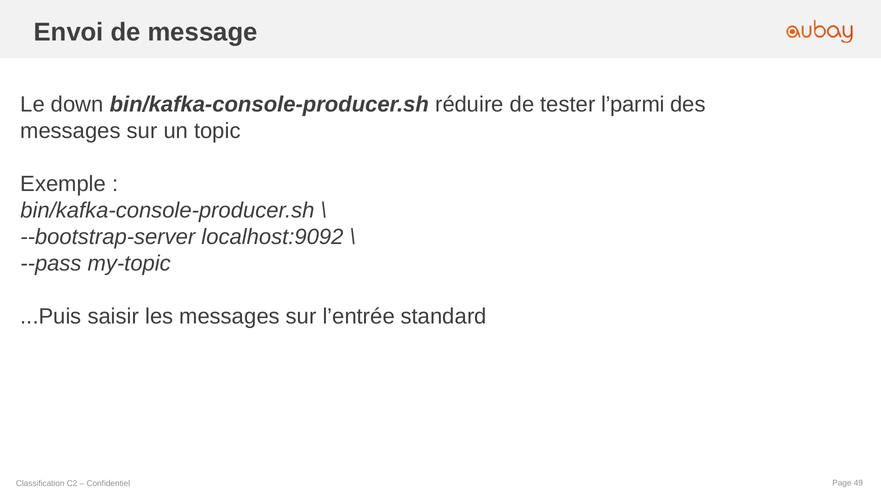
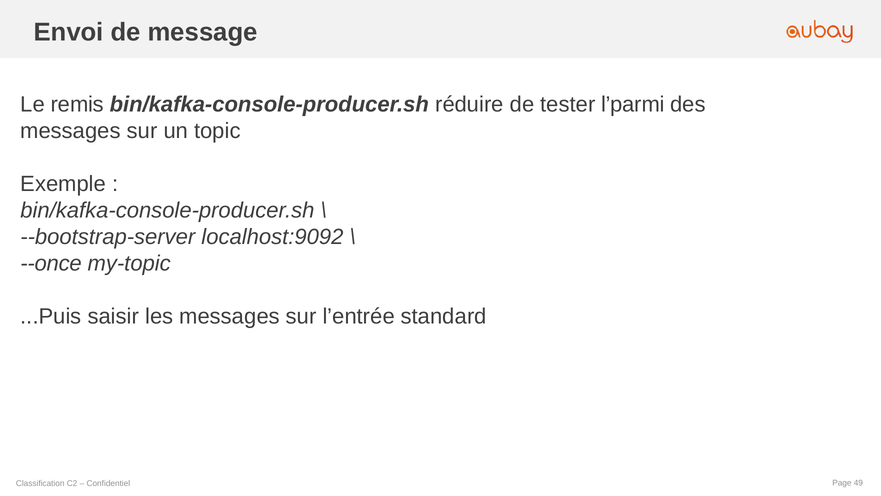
down: down -> remis (77, 105)
--pass: --pass -> --once (51, 263)
